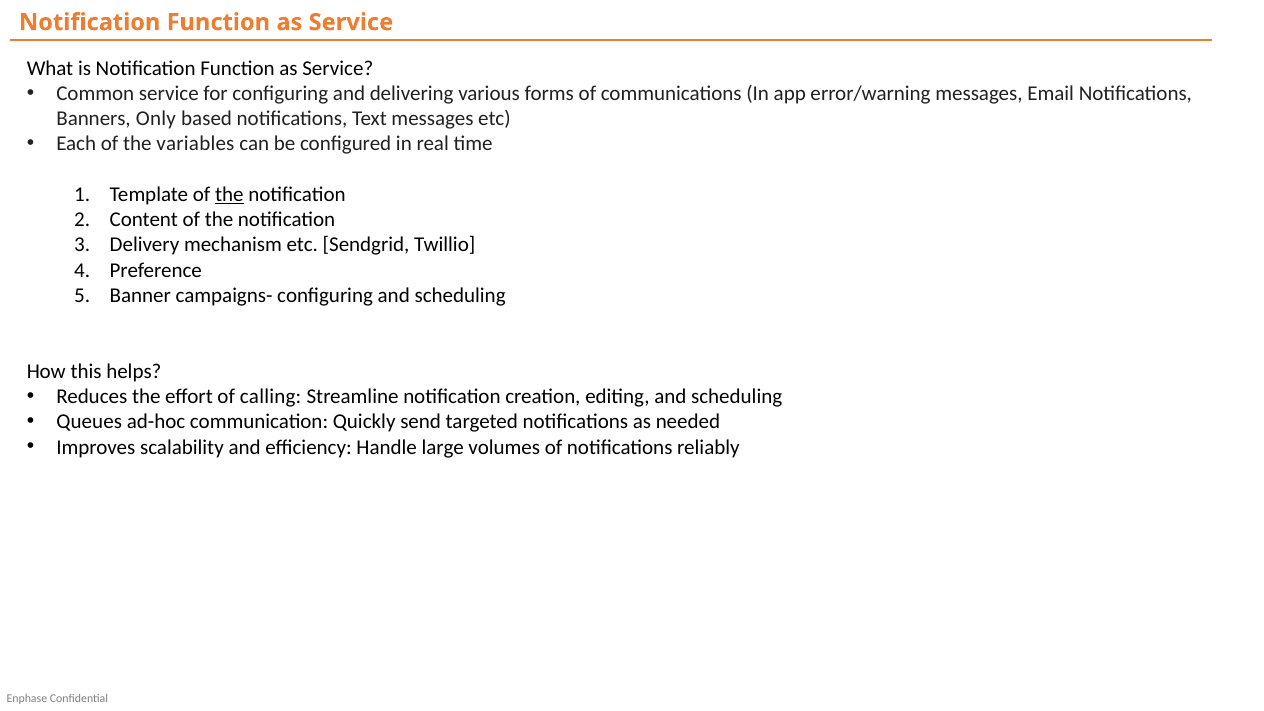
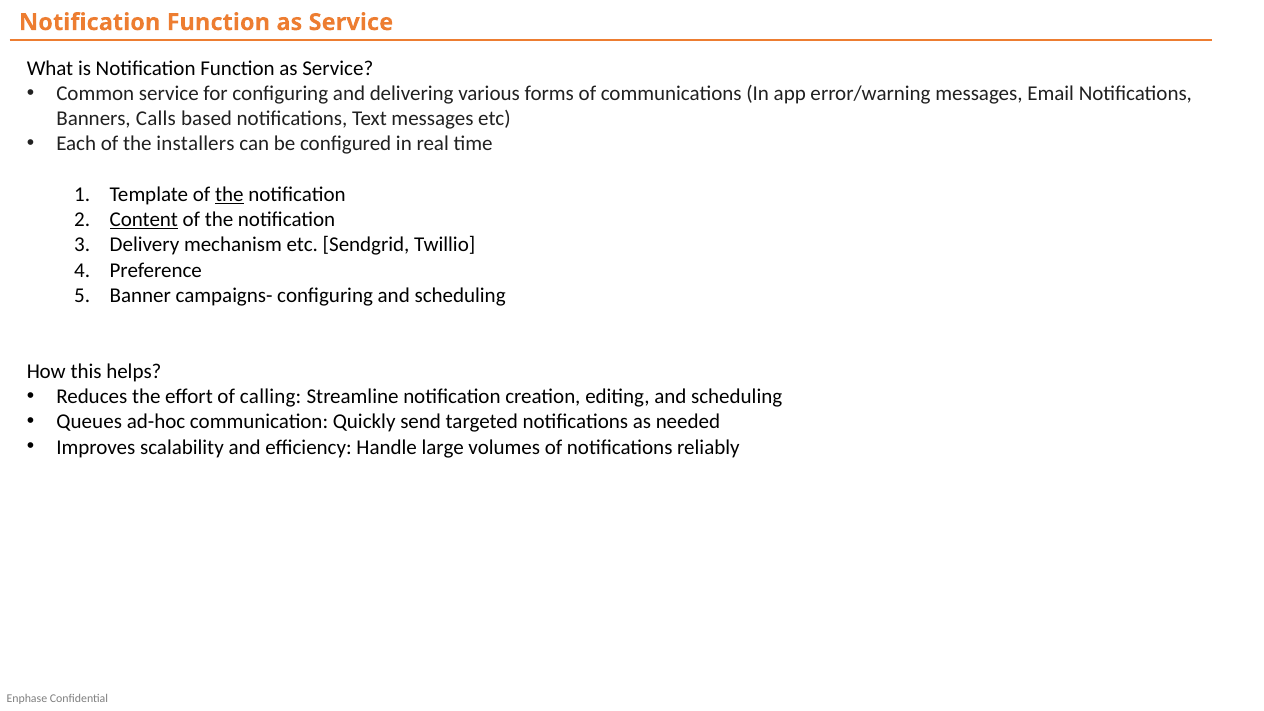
Only: Only -> Calls (156, 119)
variables: variables -> installers (195, 144)
Content underline: none -> present (144, 220)
